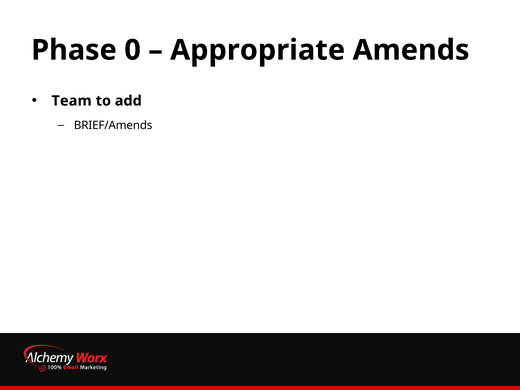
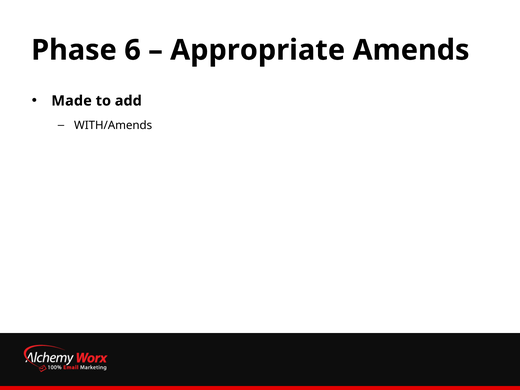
0: 0 -> 6 (133, 50)
Team: Team -> Made (72, 101)
BRIEF/Amends: BRIEF/Amends -> WITH/Amends (113, 125)
